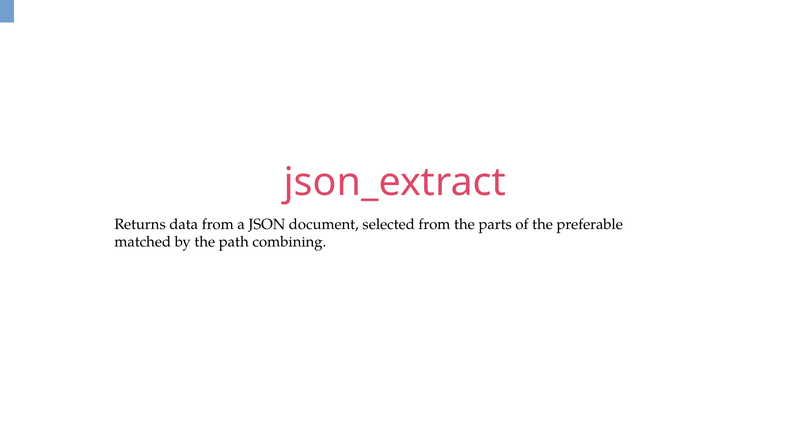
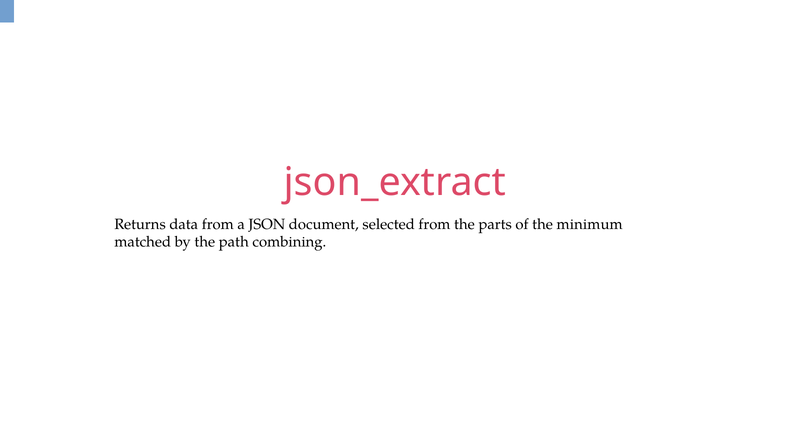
preferable: preferable -> minimum (590, 224)
